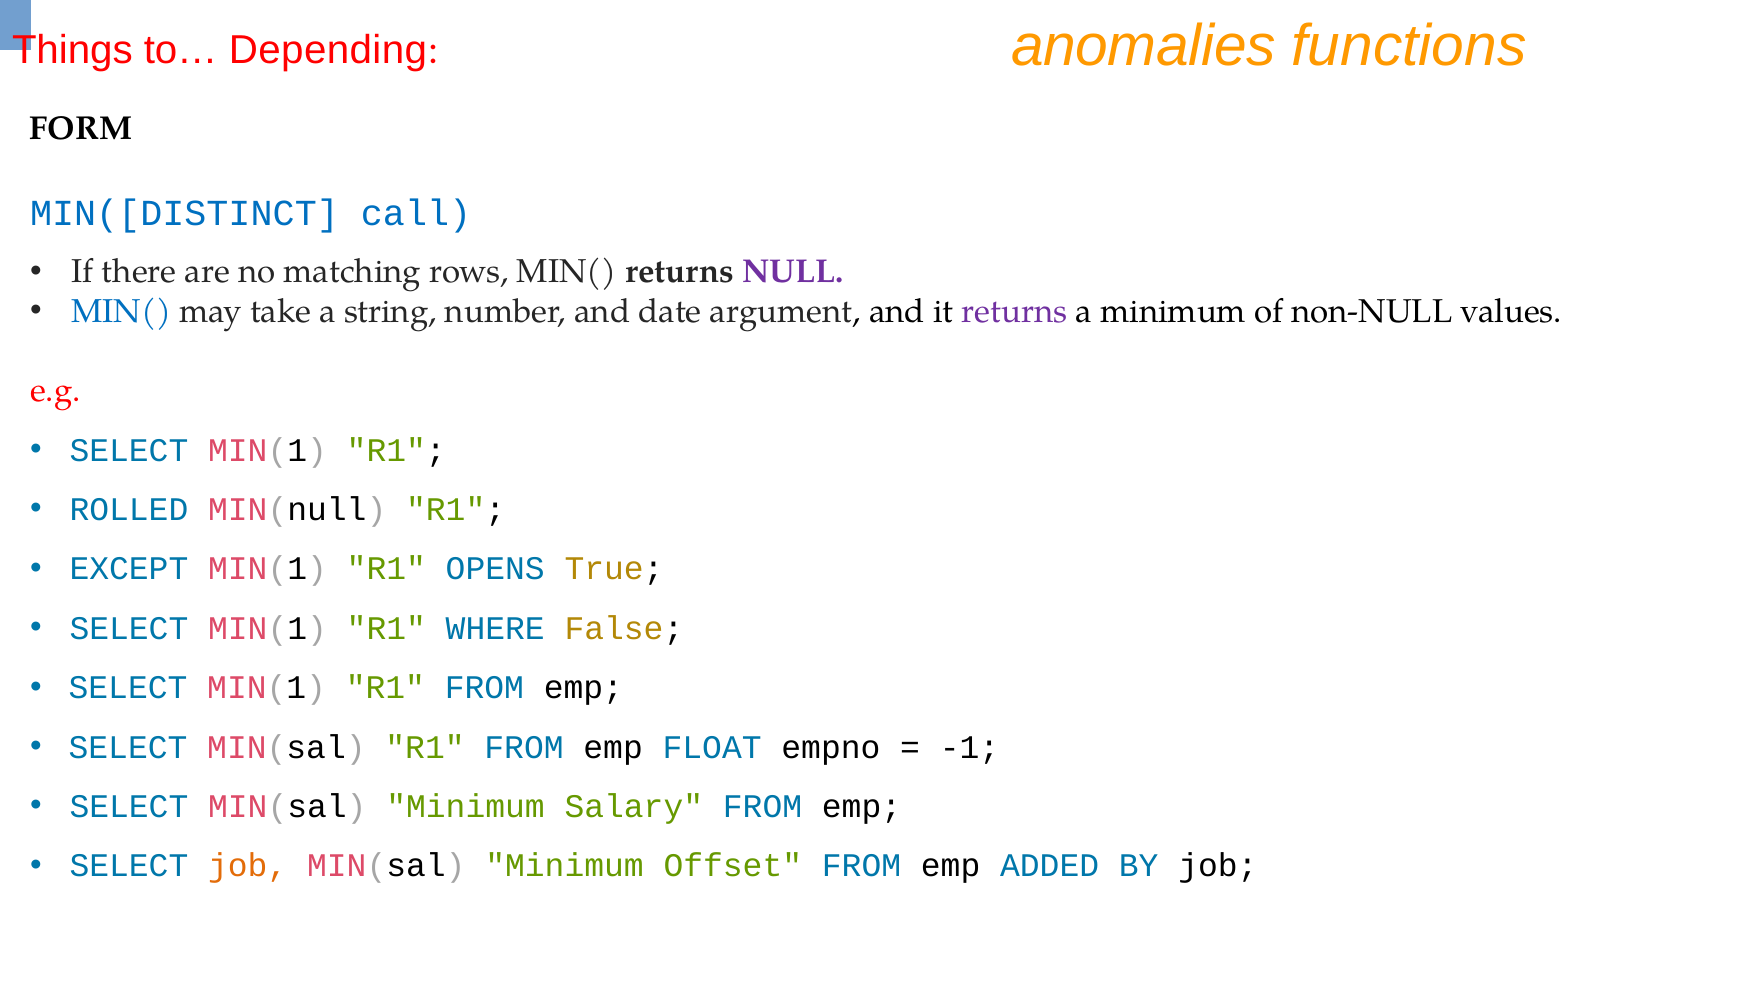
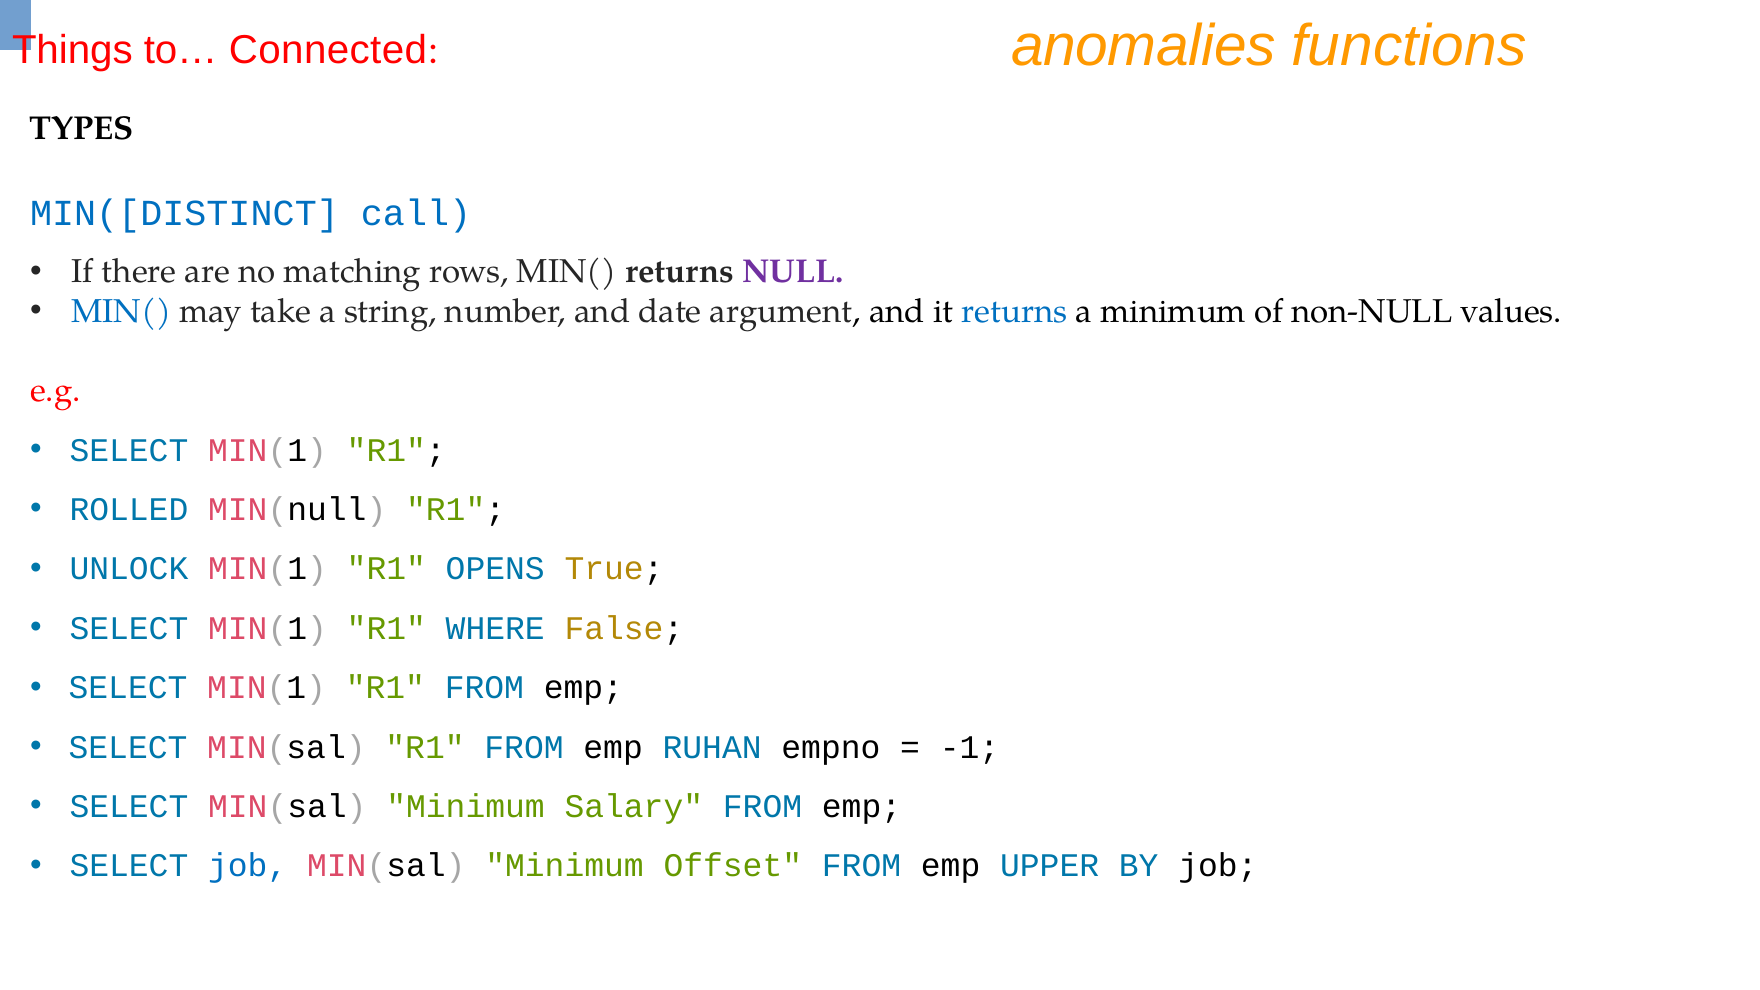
Depending: Depending -> Connected (328, 50)
FORM: FORM -> TYPES (81, 129)
returns colour: purple -> blue (1015, 312)
EXCEPT: EXCEPT -> UNLOCK (129, 569)
FLOAT: FLOAT -> RUHAN (712, 747)
job colour: orange -> blue (248, 866)
ADDED: ADDED -> UPPER (1050, 866)
